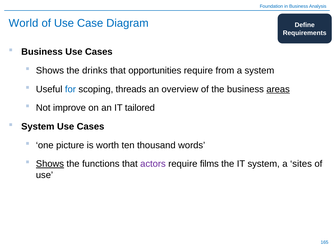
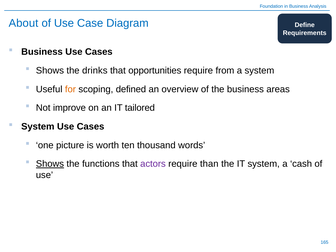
World: World -> About (23, 23)
for colour: blue -> orange (70, 89)
threads: threads -> defined (131, 89)
areas underline: present -> none (278, 89)
films: films -> than (209, 164)
sites: sites -> cash (301, 164)
